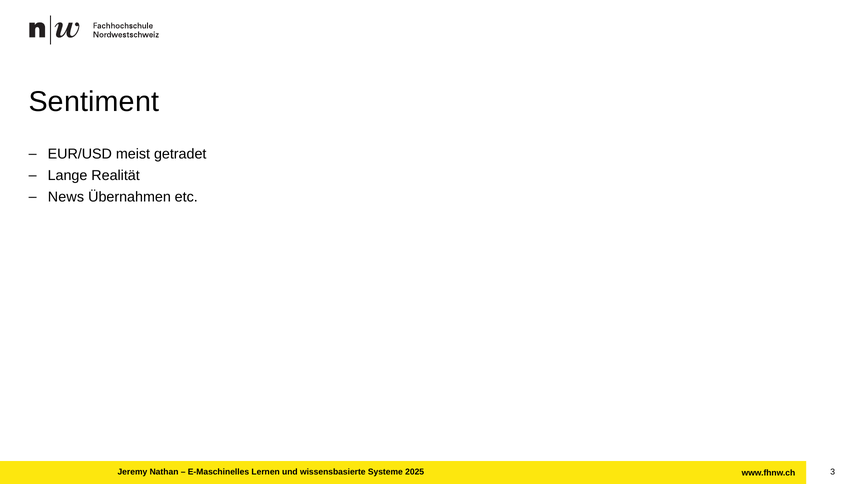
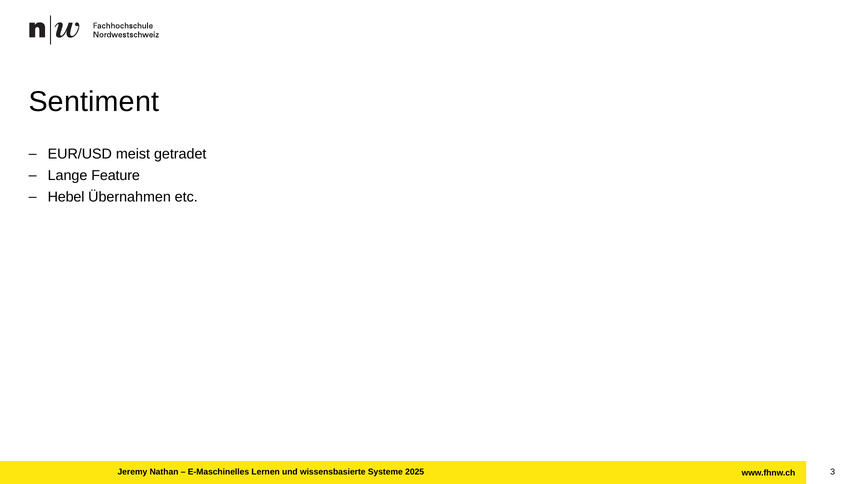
Realität: Realität -> Feature (116, 176)
News: News -> Hebel (66, 197)
